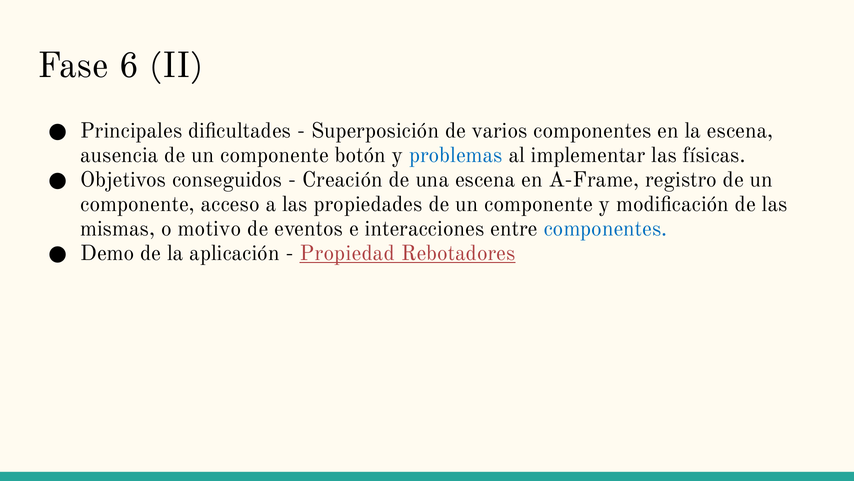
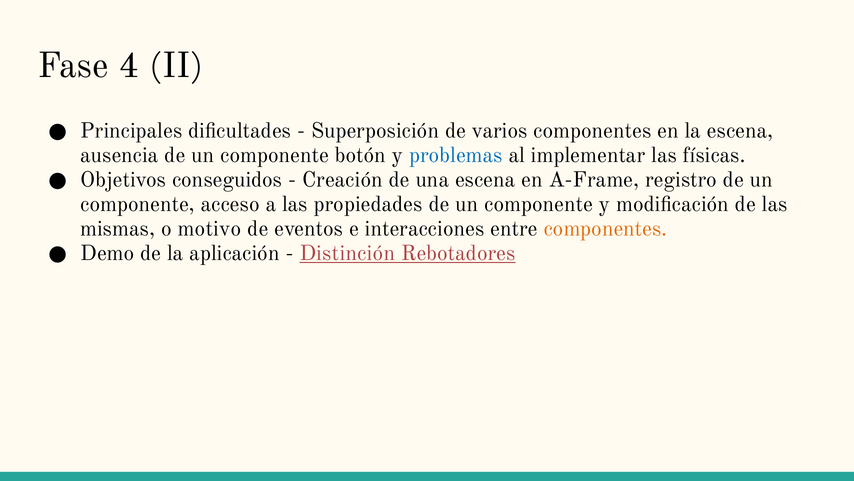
6: 6 -> 4 (129, 66)
componentes colour: blue -> orange (606, 229)
Propiedad: Propiedad -> Distinción (347, 253)
